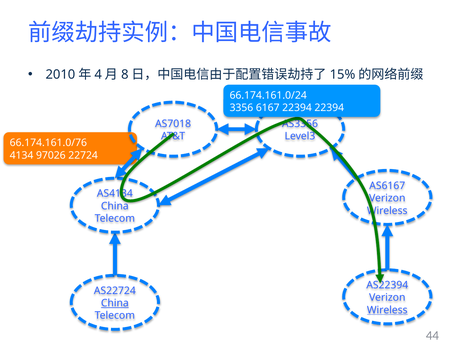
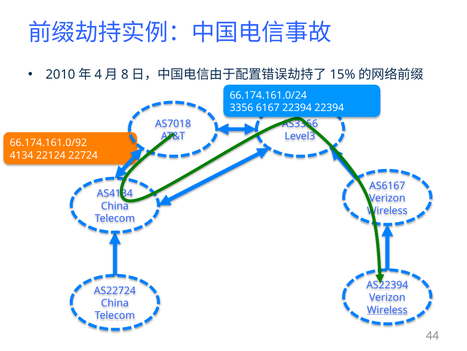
66.174.161.0/76: 66.174.161.0/76 -> 66.174.161.0/92 (48, 142)
97026: 97026 -> 22124 (51, 155)
China underline: present -> none (115, 302)
